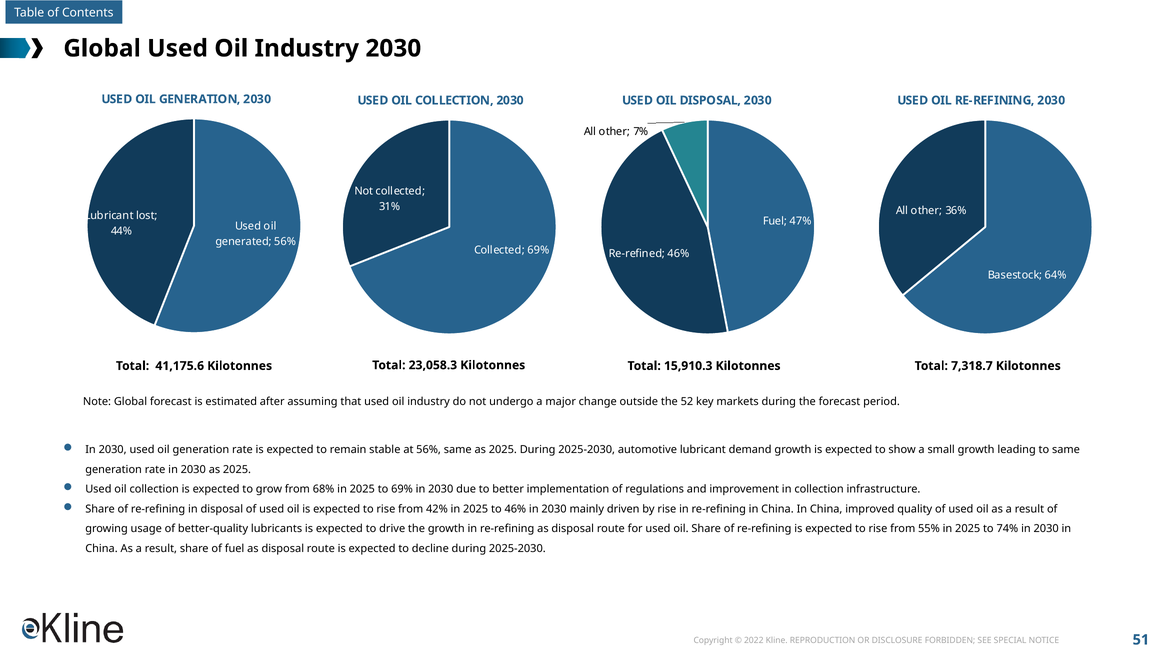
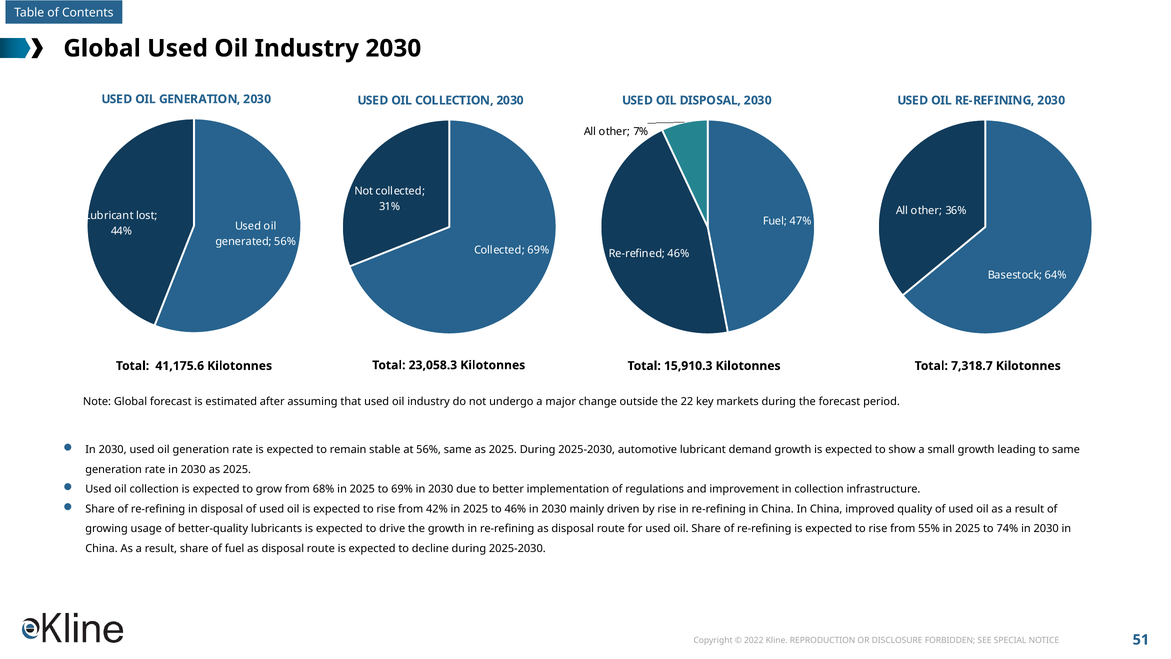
52: 52 -> 22 (687, 401)
